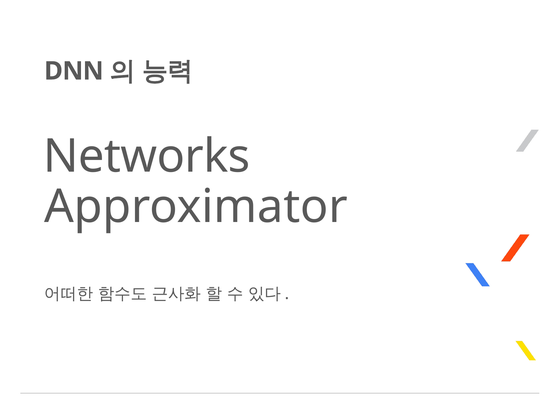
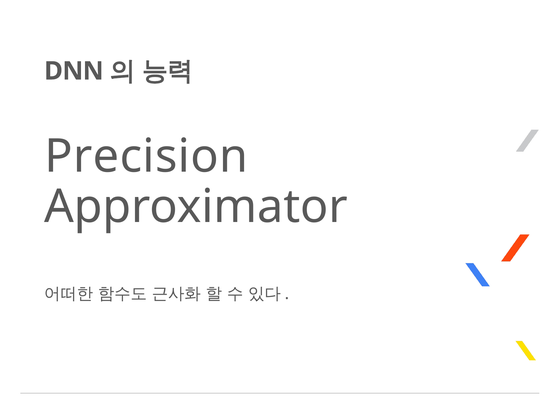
Networks: Networks -> Precision (146, 157)
